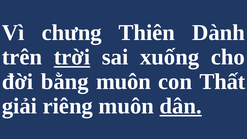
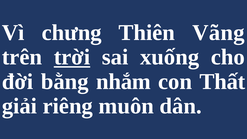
Dành: Dành -> Vãng (218, 33)
bằng muôn: muôn -> nhắm (123, 82)
dân underline: present -> none (181, 106)
